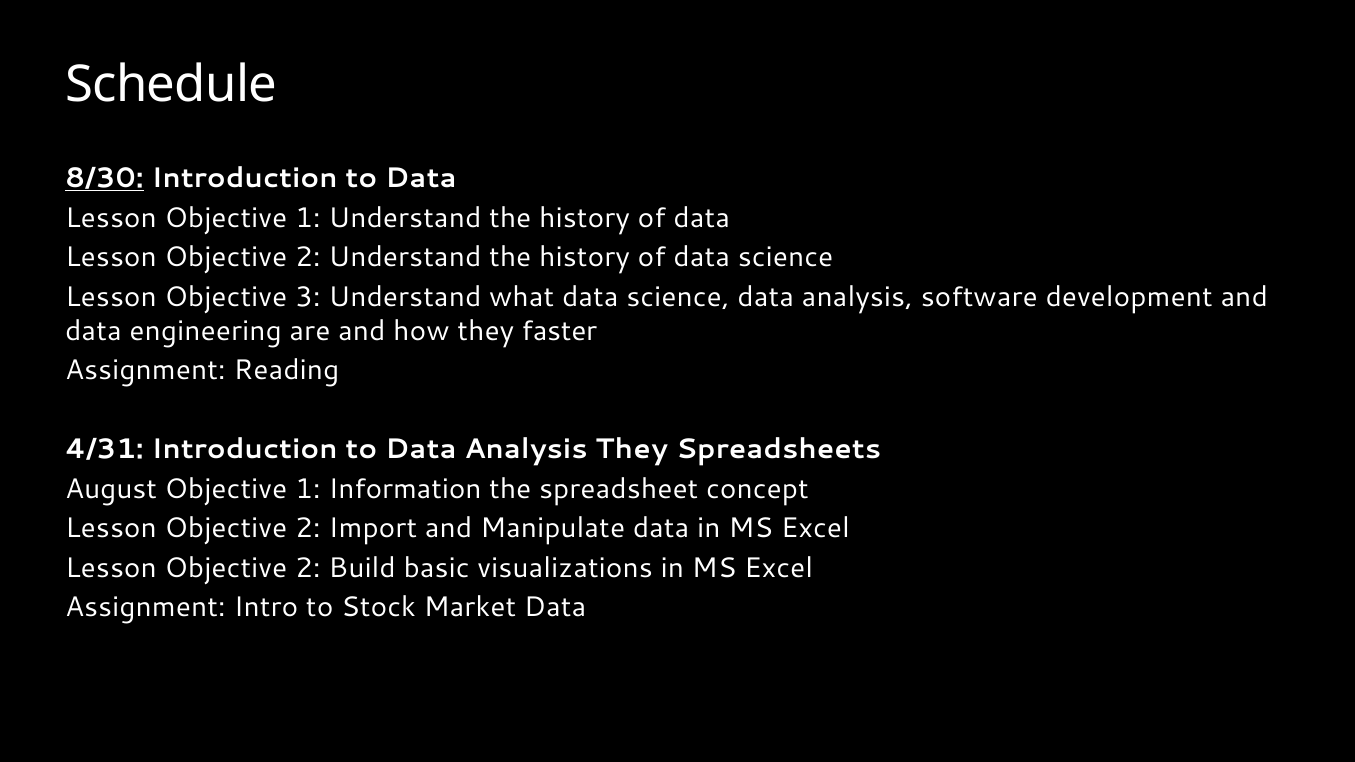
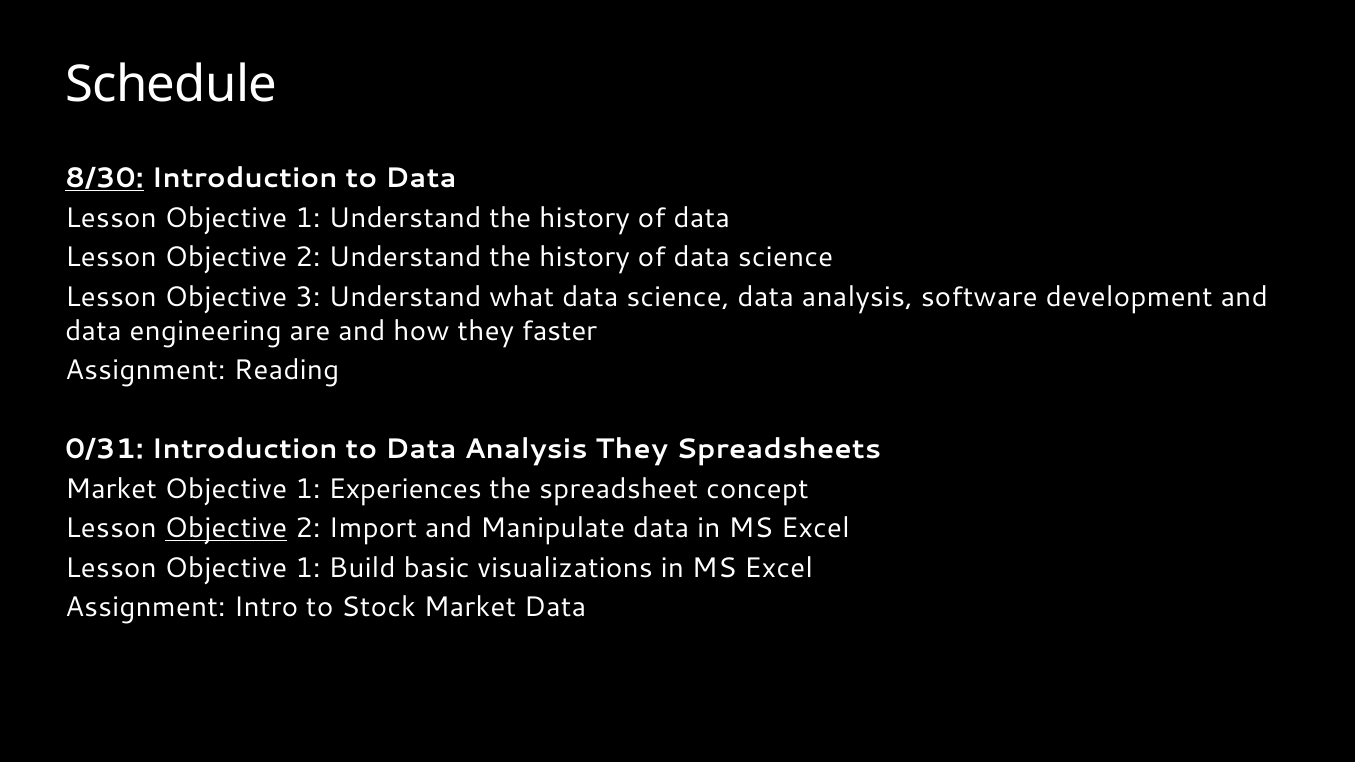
4/31: 4/31 -> 0/31 (104, 449)
August: August -> Market (111, 489)
Information: Information -> Experiences (405, 489)
Objective underline: none -> present (226, 528)
2: 2 -> 1 (308, 568)
